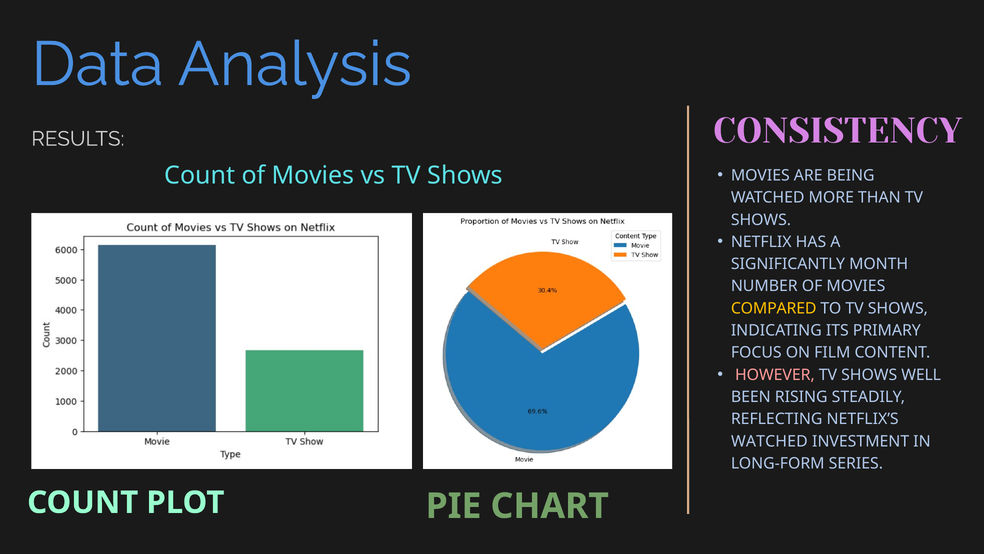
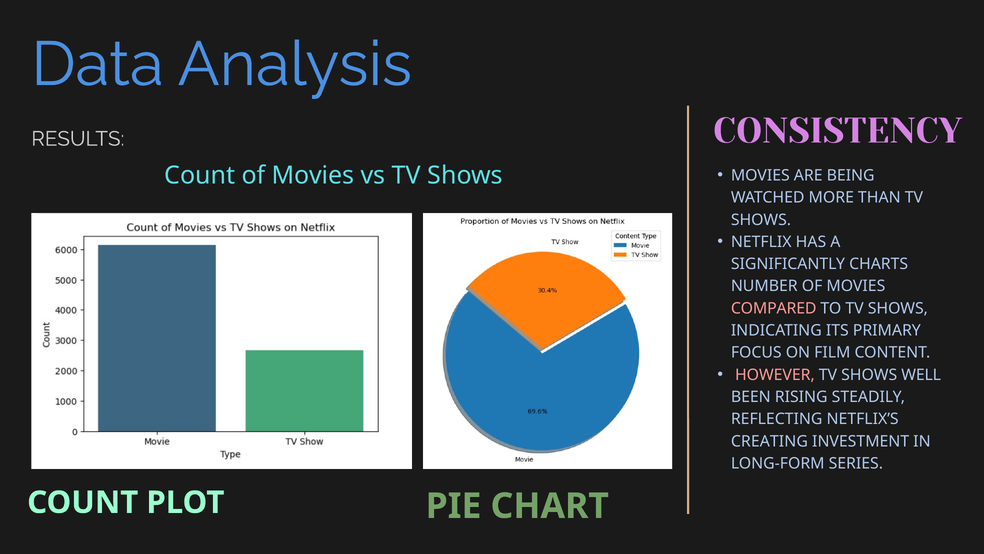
MONTH: MONTH -> CHARTS (879, 264)
COMPARED colour: yellow -> pink (774, 308)
WATCHED: WATCHED -> CREATING (769, 441)
